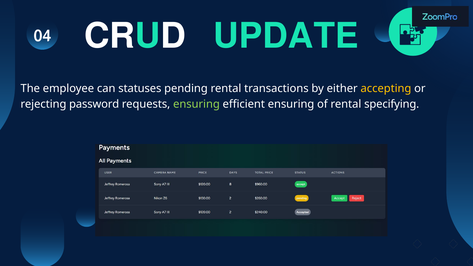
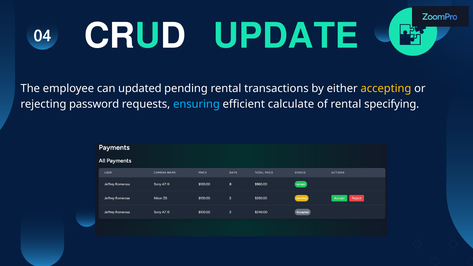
statuses: statuses -> updated (140, 88)
ensuring colour: light green -> light blue (196, 104)
efficient ensuring: ensuring -> calculate (291, 104)
